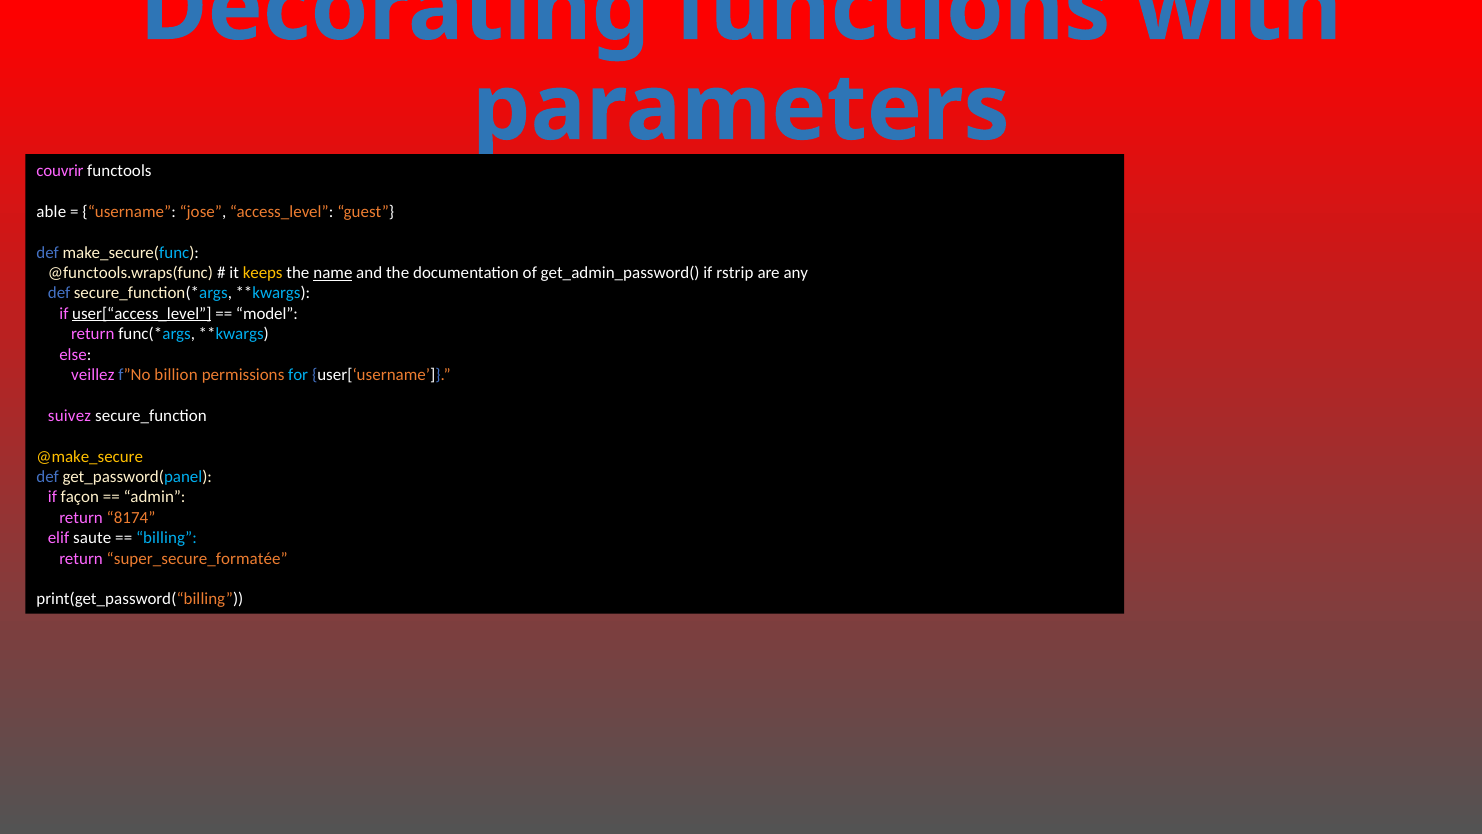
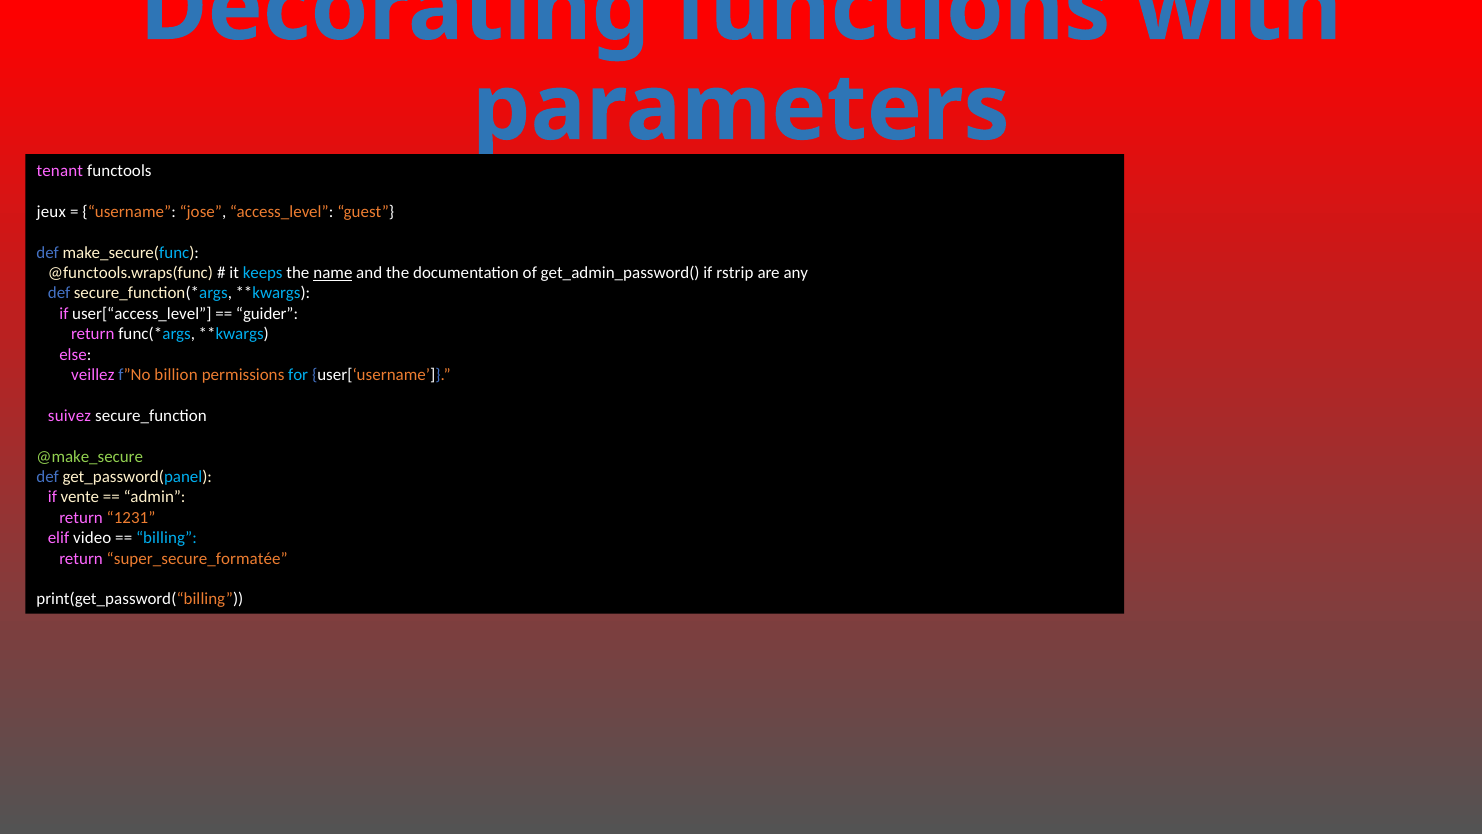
couvrir: couvrir -> tenant (60, 171)
able: able -> jeux (51, 212)
keeps colour: yellow -> light blue (263, 273)
user[“access_level underline: present -> none (142, 314)
model: model -> guider (267, 314)
@make_secure colour: yellow -> light green (90, 456)
façon: façon -> vente (80, 497)
8174: 8174 -> 1231 (131, 517)
saute: saute -> video (92, 538)
